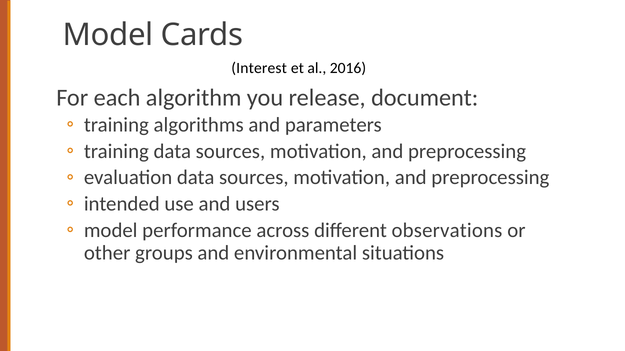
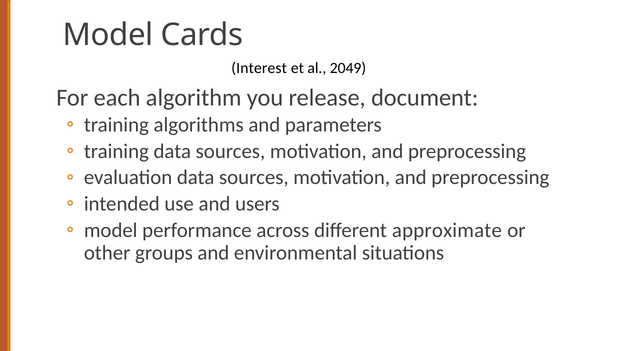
2016: 2016 -> 2049 (348, 68)
observations: observations -> approximate (447, 231)
